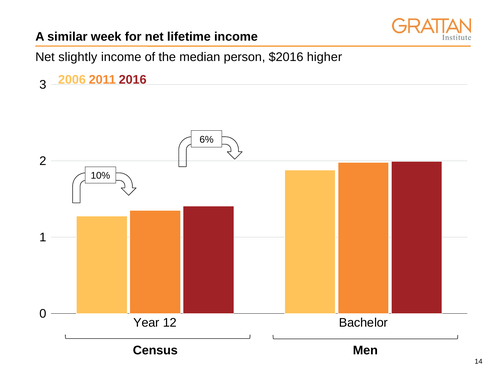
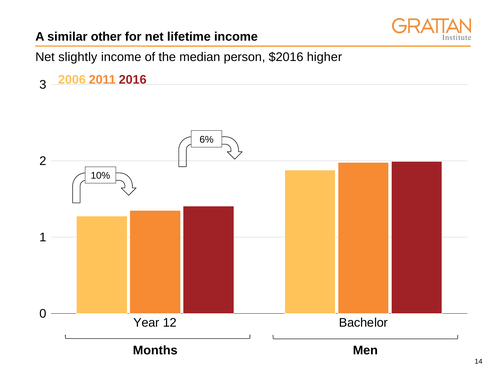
week: week -> other (106, 37)
Census: Census -> Months (155, 351)
